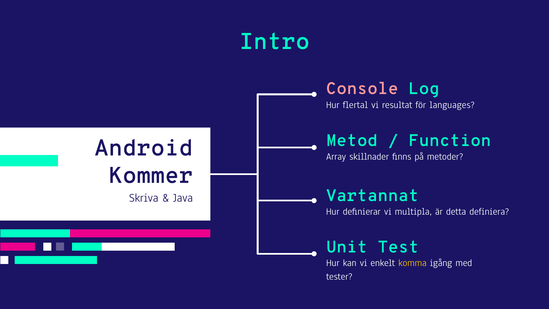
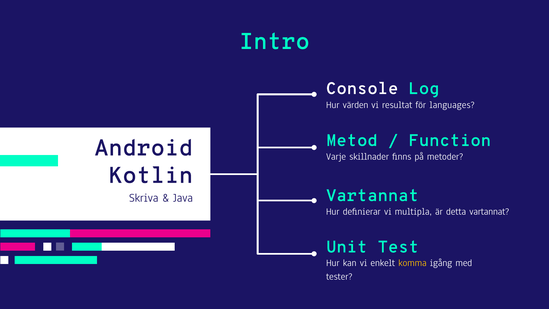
Console colour: pink -> white (362, 88)
flertal: flertal -> värden (355, 105)
Array: Array -> Varje (336, 156)
Kommer: Kommer -> Kotlin (151, 175)
detta definiera: definiera -> vartannat (489, 211)
